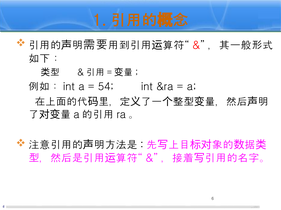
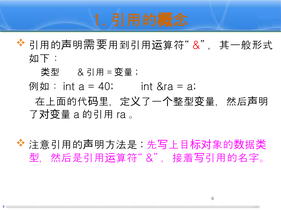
54: 54 -> 40 (106, 87)
